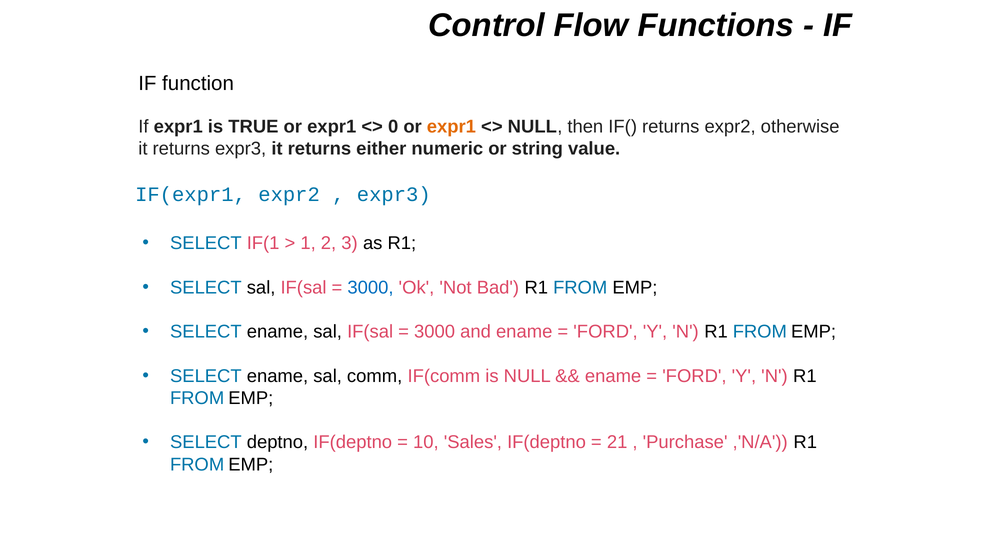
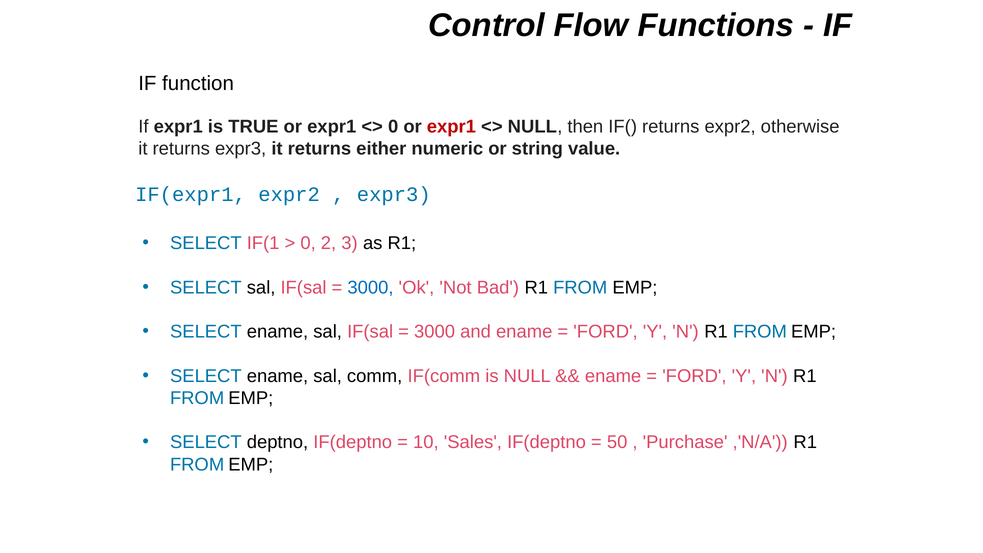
expr1 colour: orange -> red (451, 127)
1: 1 -> 0 (308, 243)
21: 21 -> 50 (617, 442)
